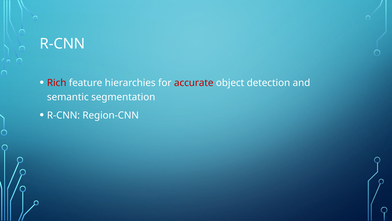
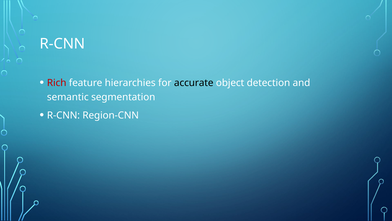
accurate colour: red -> black (194, 83)
